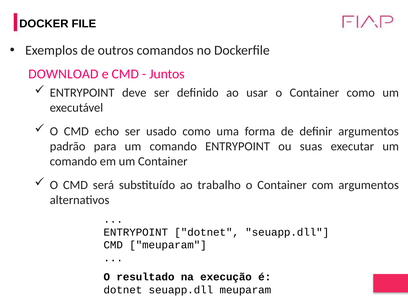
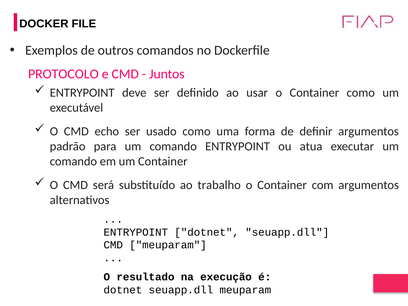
DOWNLOAD: DOWNLOAD -> PROTOCOLO (63, 74)
suas: suas -> atua (311, 146)
